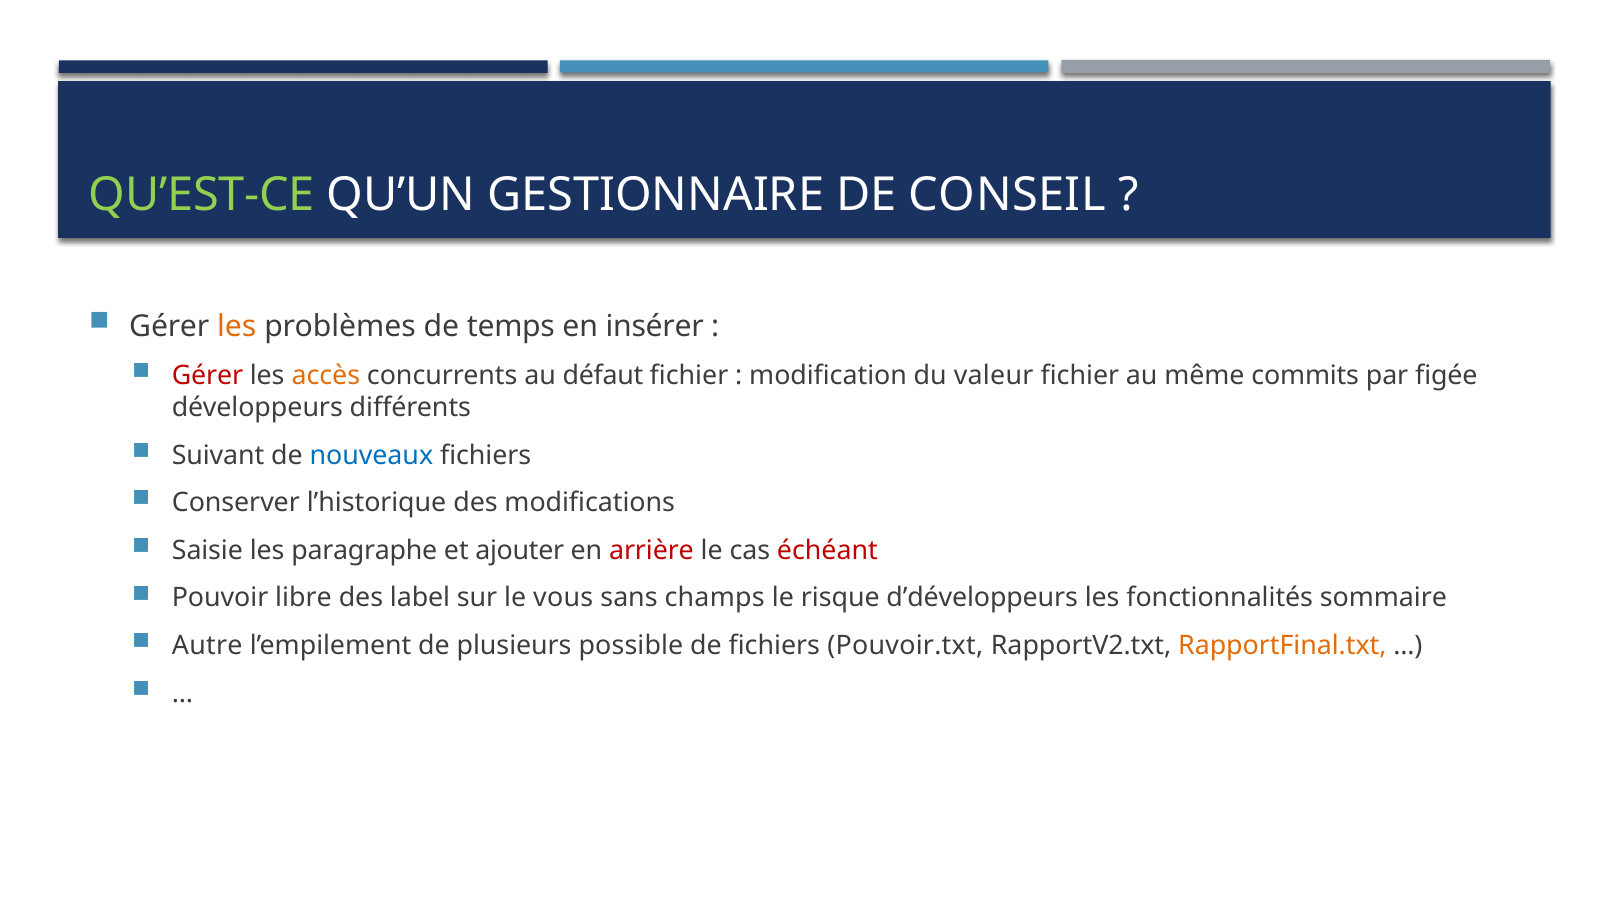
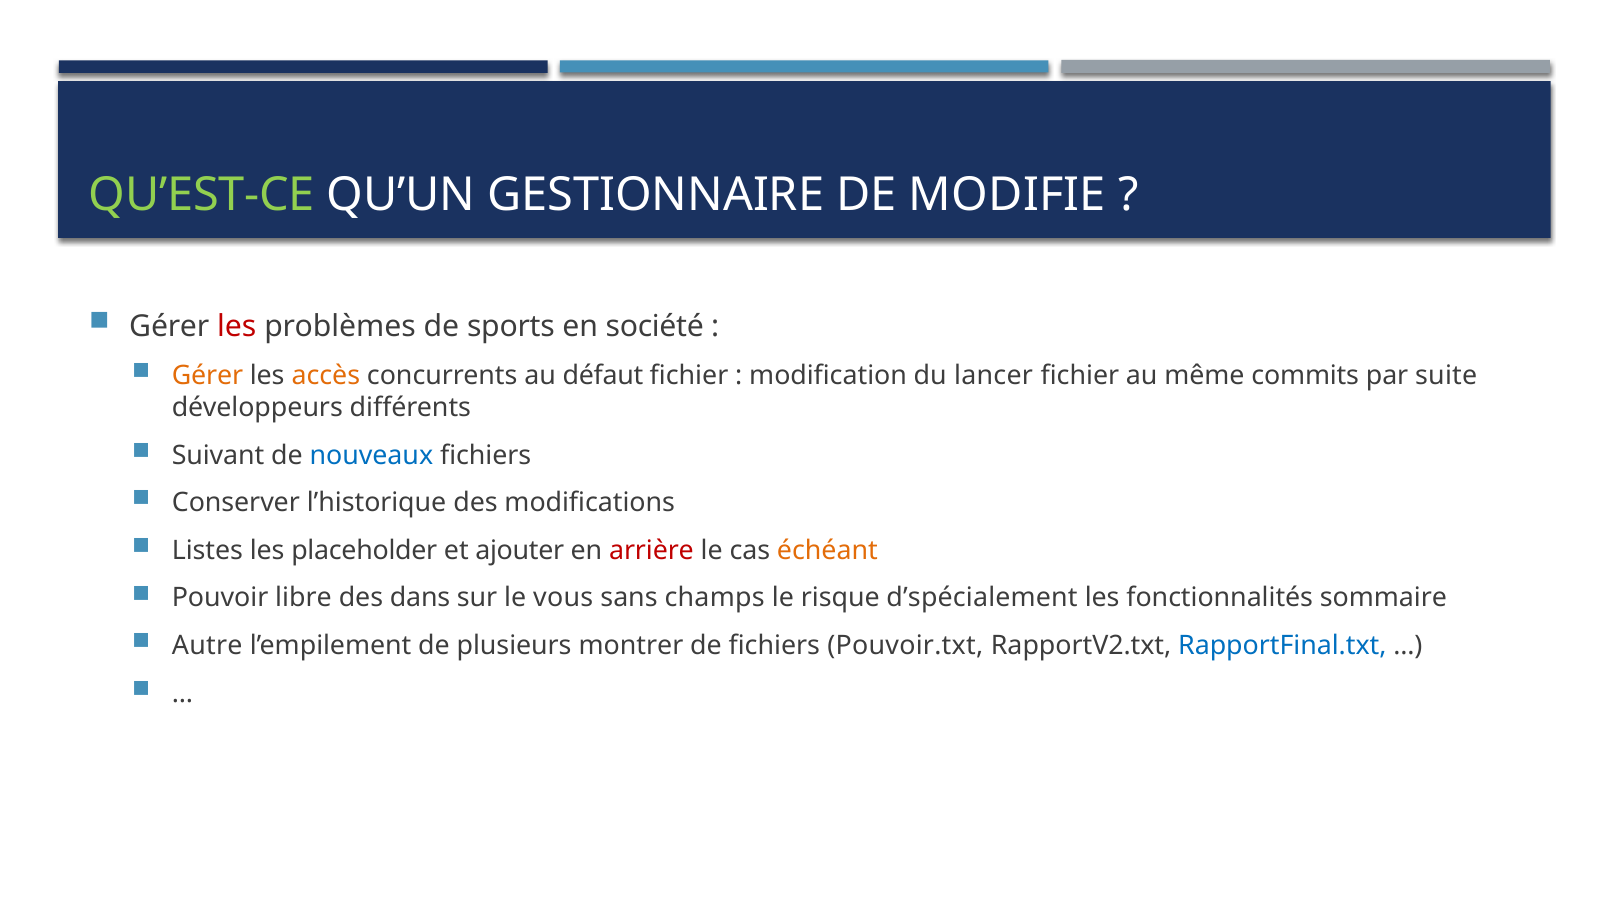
CONSEIL: CONSEIL -> MODIFIE (1007, 195)
les colour: orange -> red (237, 326)
temps: temps -> sports (511, 326)
insérer: insérer -> société (655, 326)
Gérer colour: red -> orange (208, 375)
valeur: valeur -> lancer (994, 375)
figée: figée -> suite (1446, 375)
Saisie: Saisie -> Listes (207, 550)
paragraphe: paragraphe -> placeholder (364, 550)
échéant colour: red -> orange (827, 550)
label: label -> dans (420, 598)
d’développeurs: d’développeurs -> d’spécialement (982, 598)
possible: possible -> montrer (631, 646)
RapportFinal.txt colour: orange -> blue (1282, 646)
